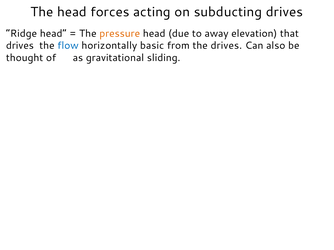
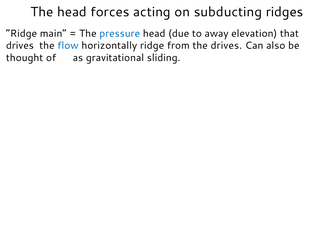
subducting drives: drives -> ridges (285, 12)
Ridge head: head -> main (53, 33)
pressure colour: orange -> blue (120, 33)
horizontally basic: basic -> ridge (152, 46)
